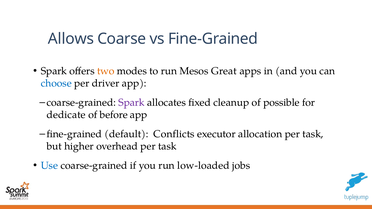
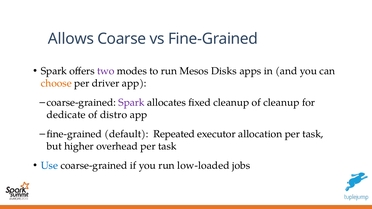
two colour: orange -> purple (106, 71)
Great: Great -> Disks (224, 71)
choose colour: blue -> orange (56, 83)
of possible: possible -> cleanup (281, 103)
before: before -> distro (114, 115)
Conflicts: Conflicts -> Repeated (174, 134)
